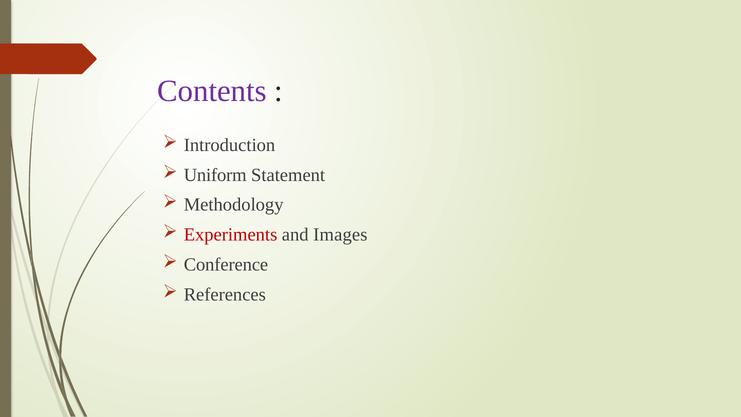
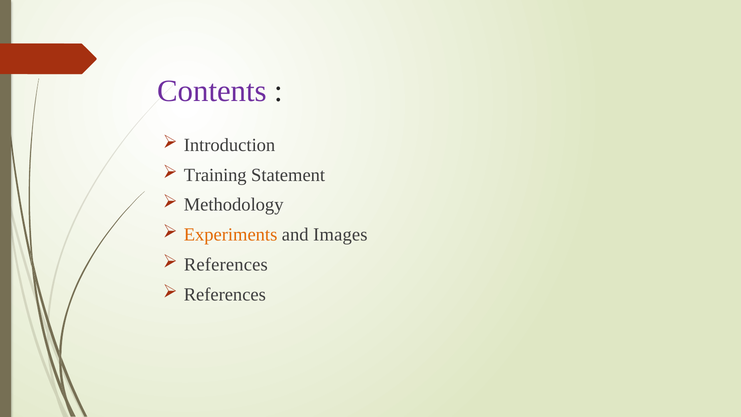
Uniform: Uniform -> Training (215, 175)
Experiments colour: red -> orange (231, 235)
Conference: Conference -> References (226, 265)
